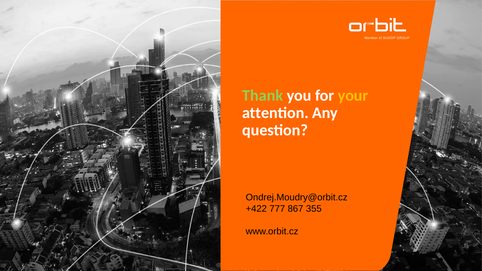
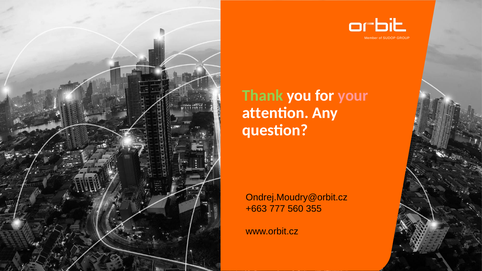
your colour: yellow -> pink (353, 95)
+422: +422 -> +663 (256, 209)
867: 867 -> 560 (296, 209)
